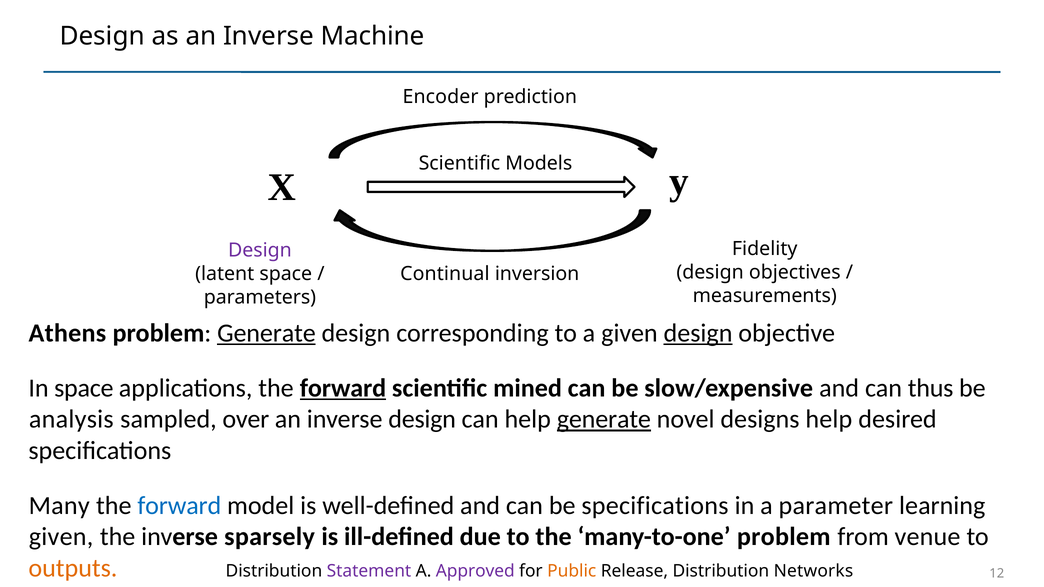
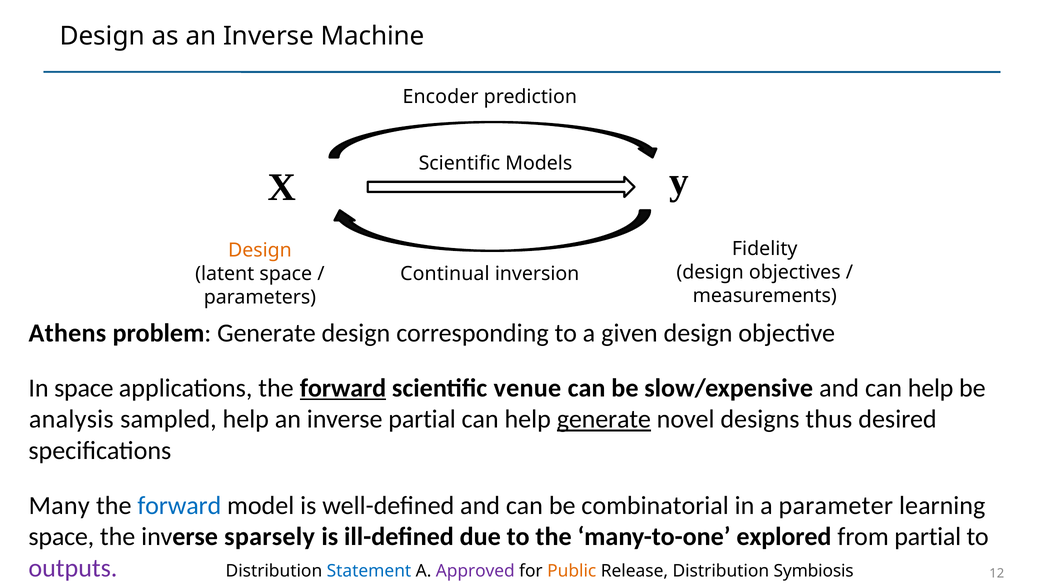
Design colour: purple -> orange (260, 250)
Generate underline: present -> none (266, 333)
design underline: present -> none (698, 333)
mined: mined -> venue (527, 388)
and can thus: thus -> help (931, 388)
sampled over: over -> help (246, 419)
inverse design: design -> partial (422, 419)
designs help: help -> thus (829, 419)
be specifications: specifications -> combinatorial (655, 506)
given: given -> space (61, 537)
many-to-one problem: problem -> explored (784, 537)
from venue: venue -> partial (928, 537)
outputs colour: orange -> purple (73, 568)
Statement colour: purple -> blue (369, 571)
Networks: Networks -> Symbiosis (814, 571)
